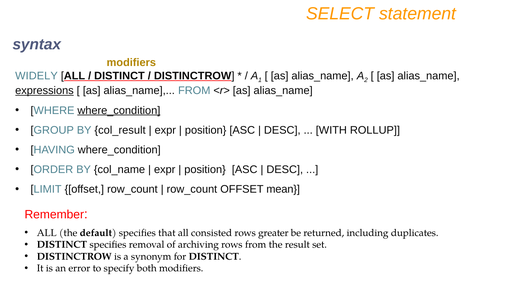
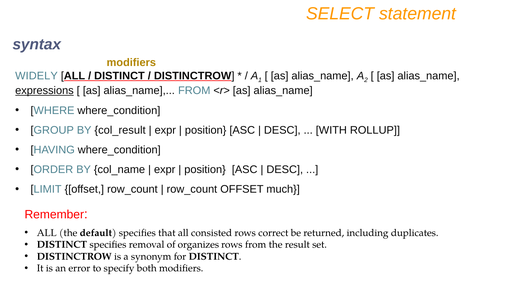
where_condition underline: present -> none (119, 110)
mean: mean -> much (283, 189)
greater: greater -> correct (273, 233)
archiving: archiving -> organizes (198, 245)
